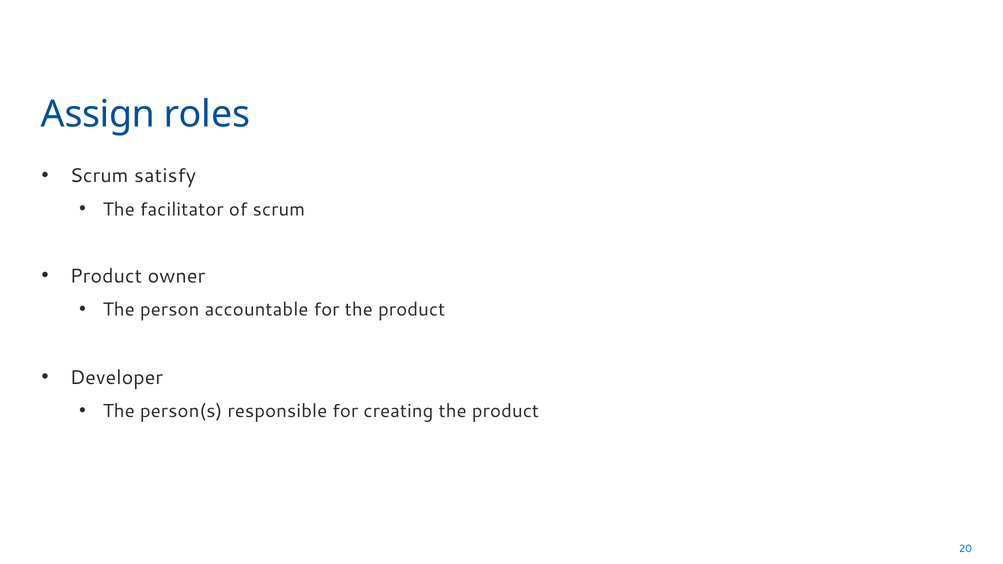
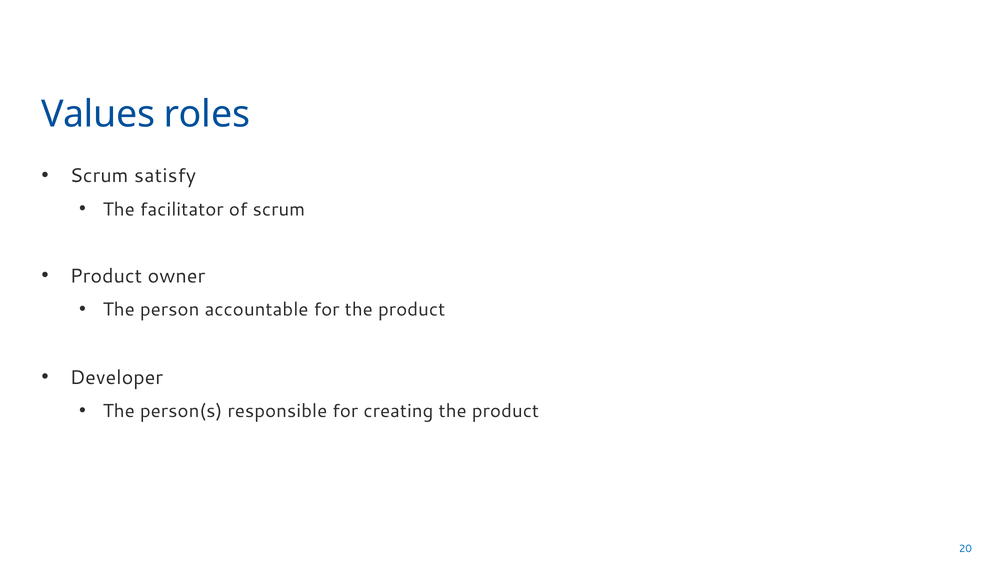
Assign: Assign -> Values (98, 114)
